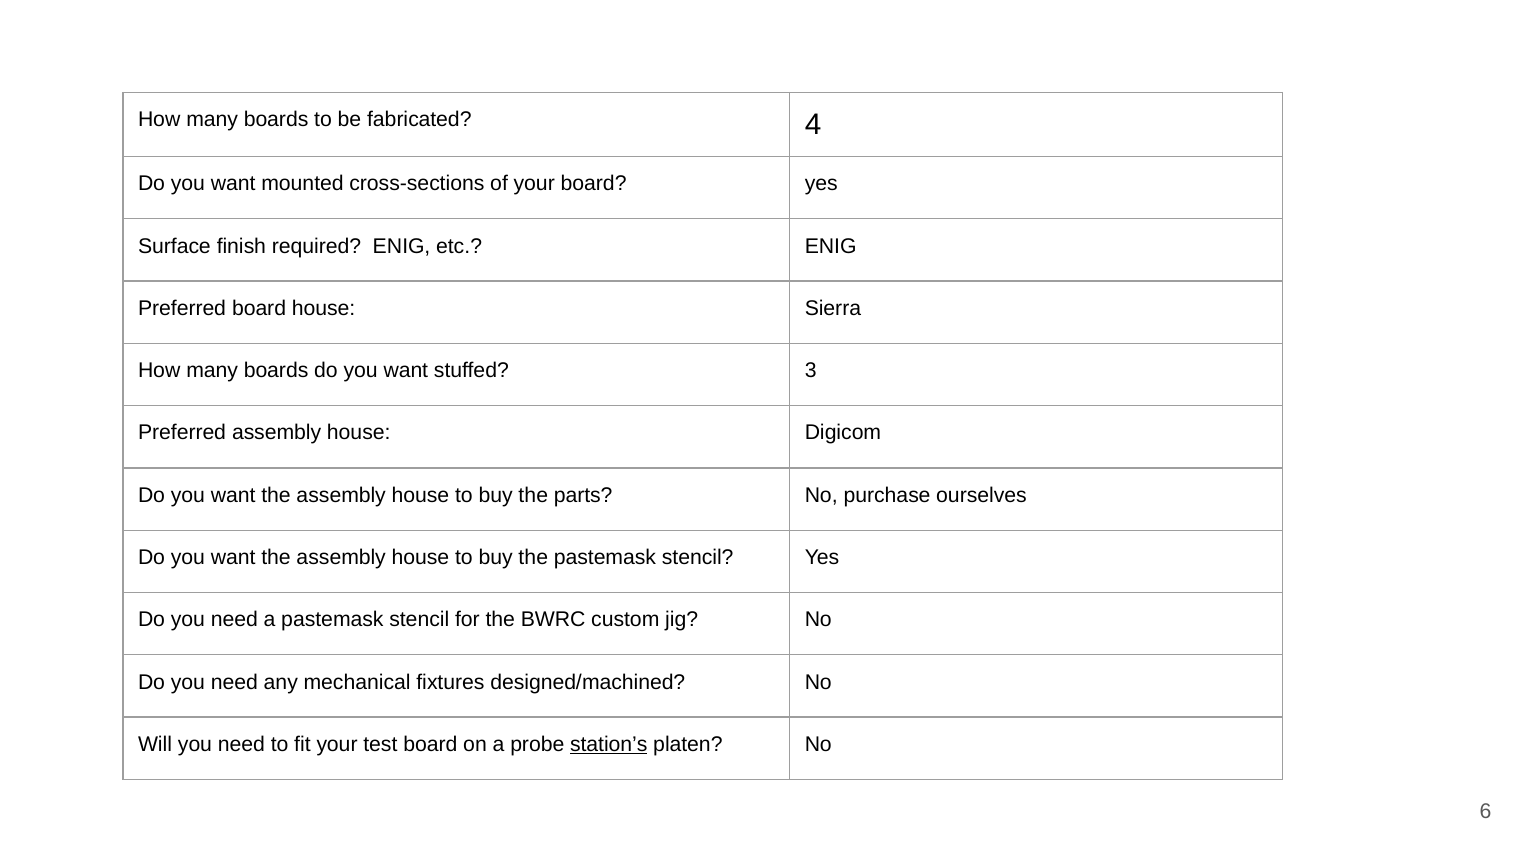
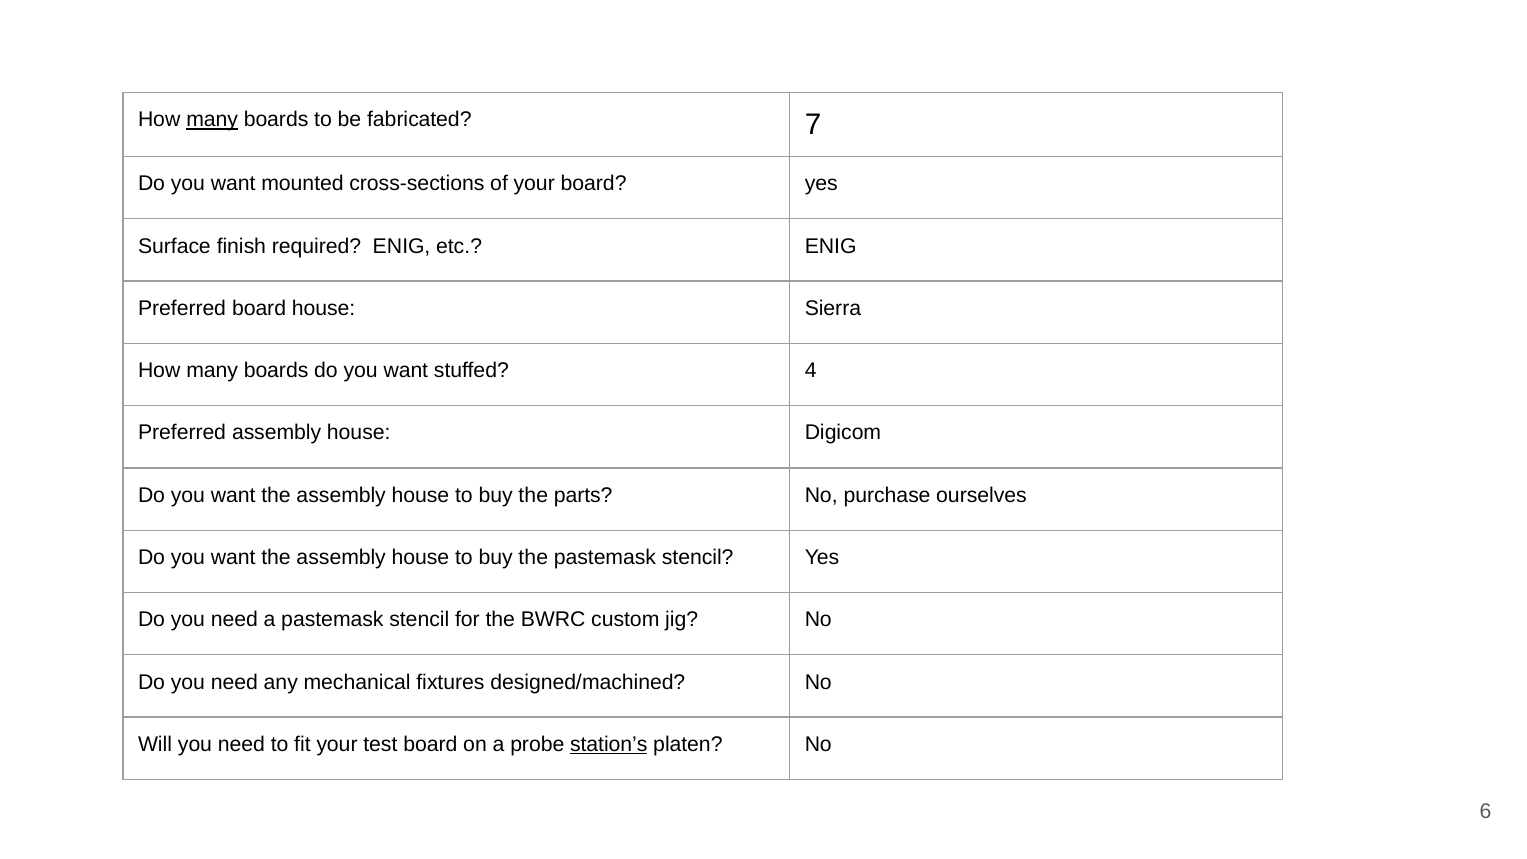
many underline: none -> present (212, 120)
4: 4 -> 7 (813, 125)
3: 3 -> 4 (811, 371)
